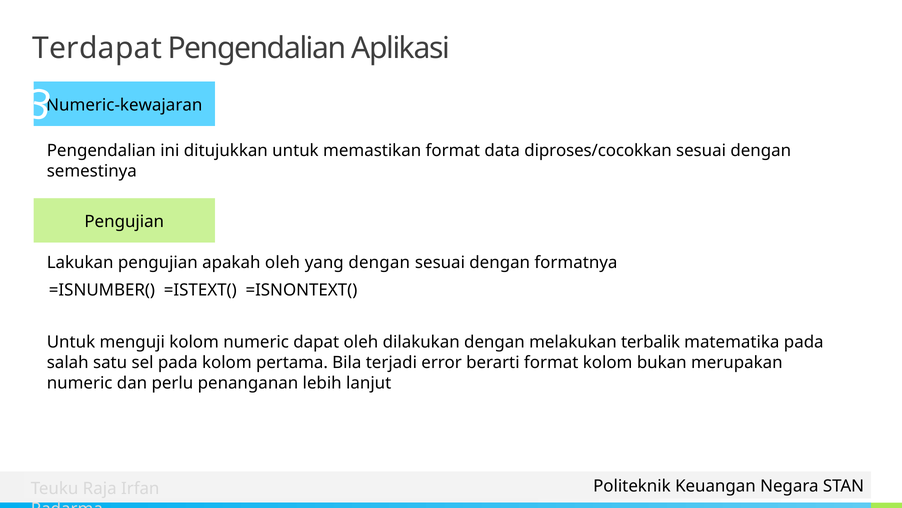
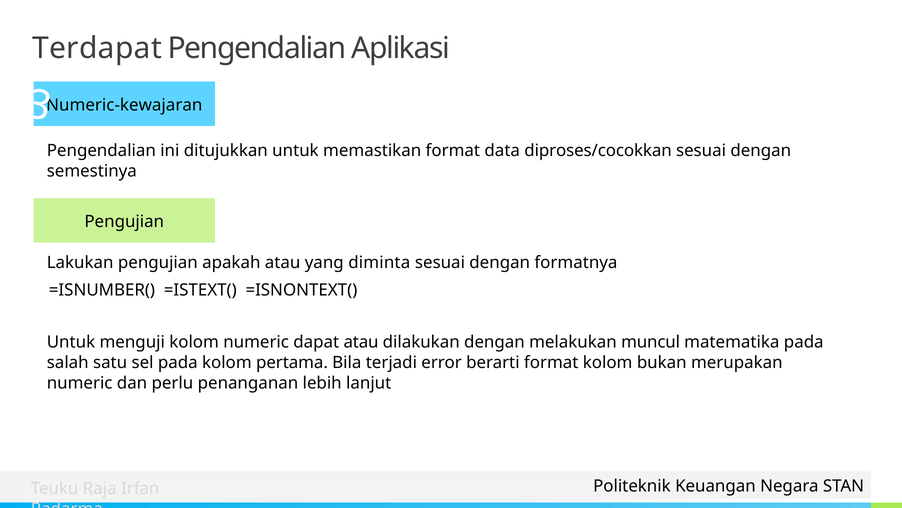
apakah oleh: oleh -> atau (283, 263)
yang dengan: dengan -> diminta (379, 263)
dapat oleh: oleh -> atau (361, 342)
terbalik: terbalik -> muncul (651, 342)
